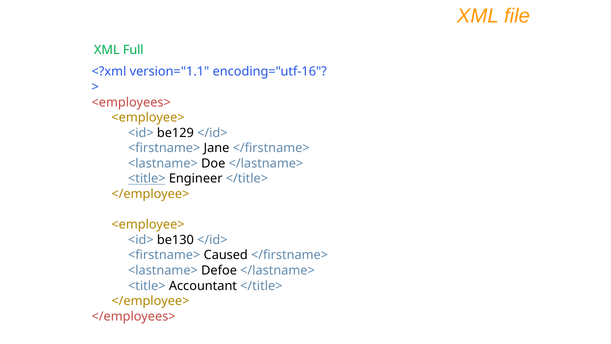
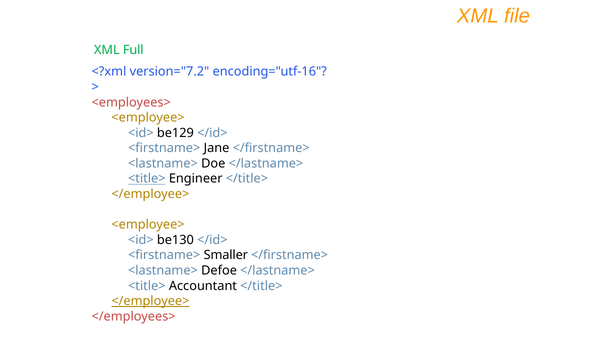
version="1.1: version="1.1 -> version="7.2 (169, 72)
Caused: Caused -> Smaller (226, 255)
</employee> underline: none -> present (150, 301)
